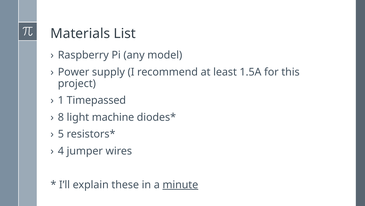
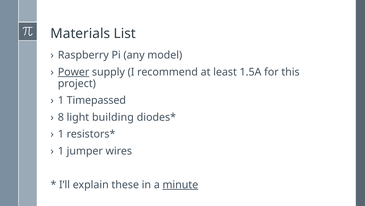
Power underline: none -> present (74, 72)
machine: machine -> building (113, 117)
5: 5 -> 1 (61, 134)
4: 4 -> 1 (61, 151)
